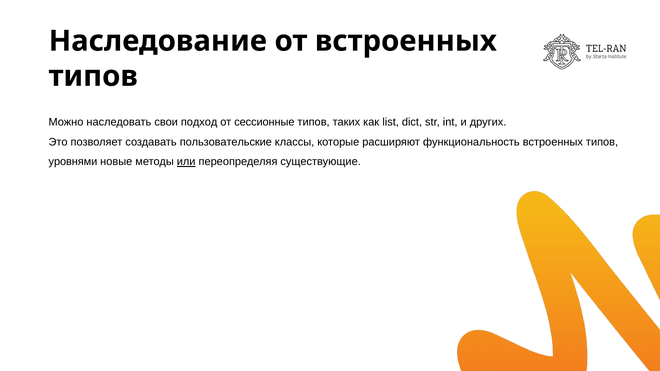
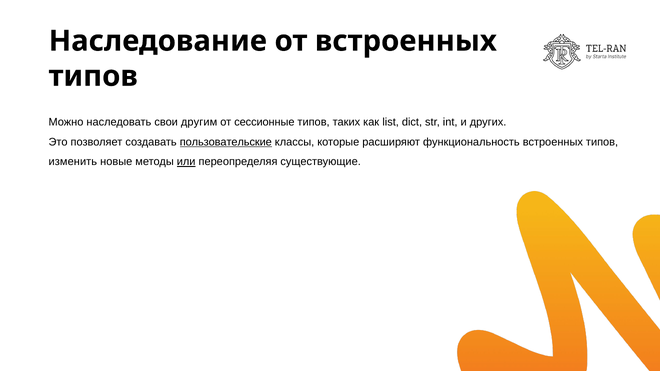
подход: подход -> другим (199, 122)
пользовательские underline: none -> present (226, 142)
уровнями: уровнями -> изменить (73, 162)
